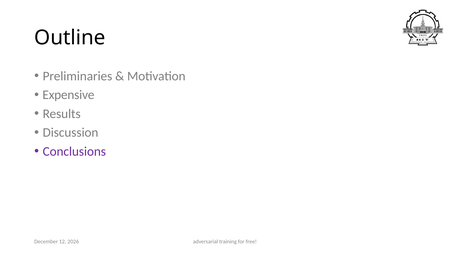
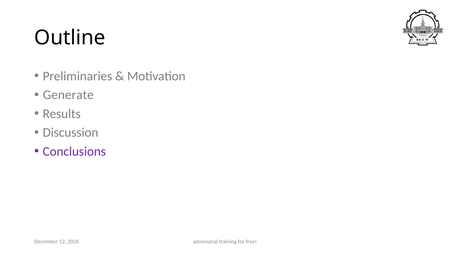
Expensive: Expensive -> Generate (68, 95)
